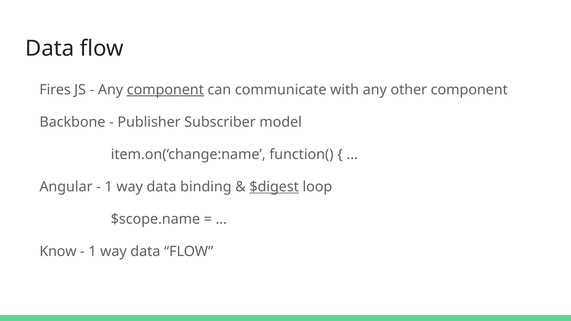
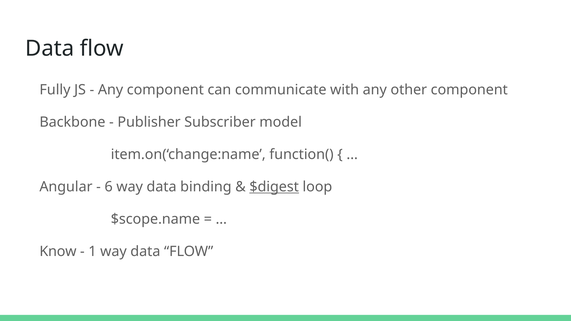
Fires: Fires -> Fully (55, 90)
component underline: present -> none (165, 90)
1: 1 -> 6 (109, 187)
